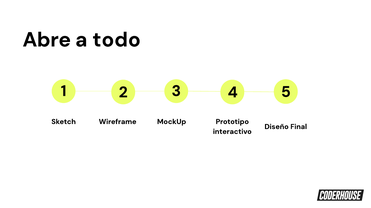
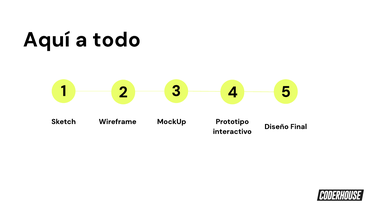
Abre: Abre -> Aquí (47, 40)
